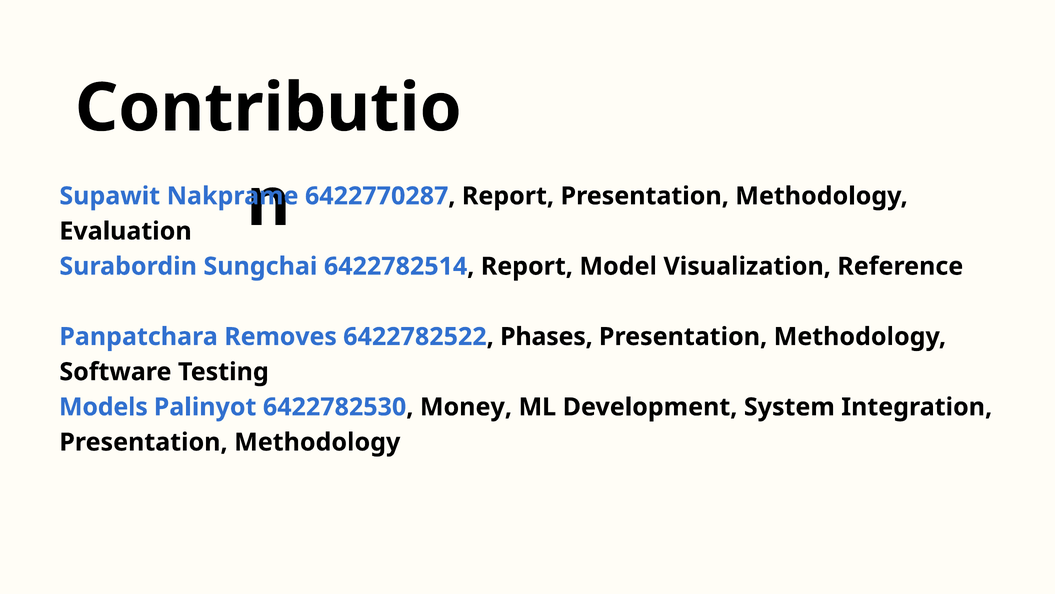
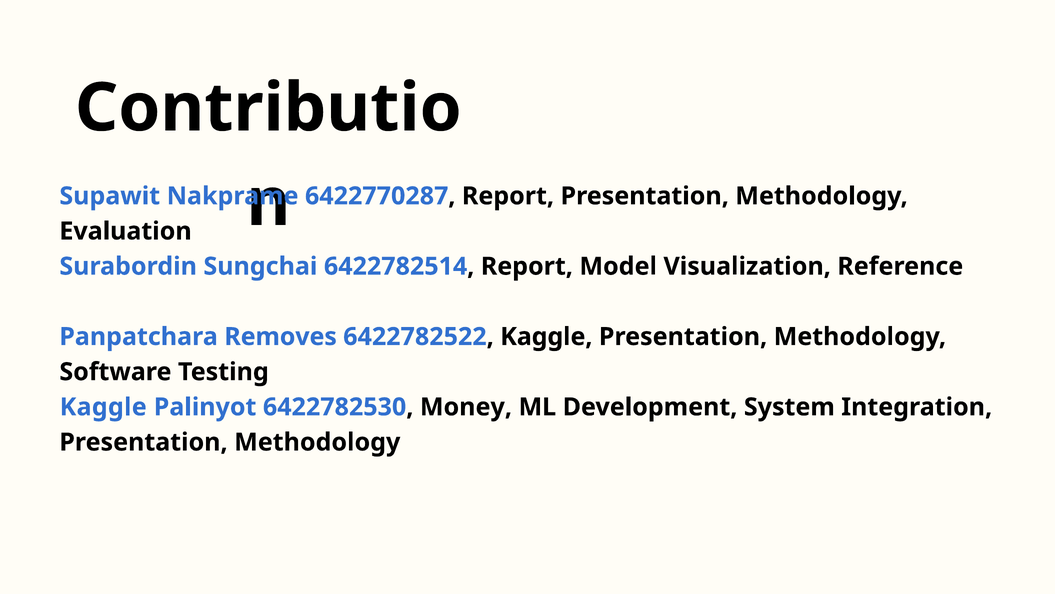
6422782522 Phases: Phases -> Kaggle (546, 336)
Models: Models -> Kaggle (103, 407)
